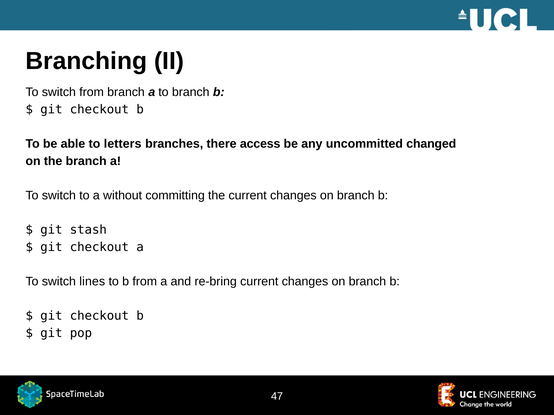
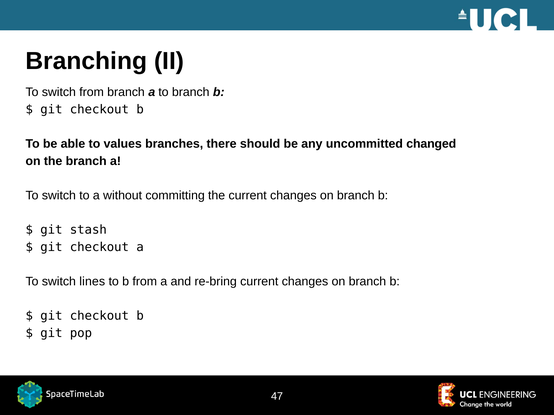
letters: letters -> values (123, 144)
access: access -> should (260, 144)
